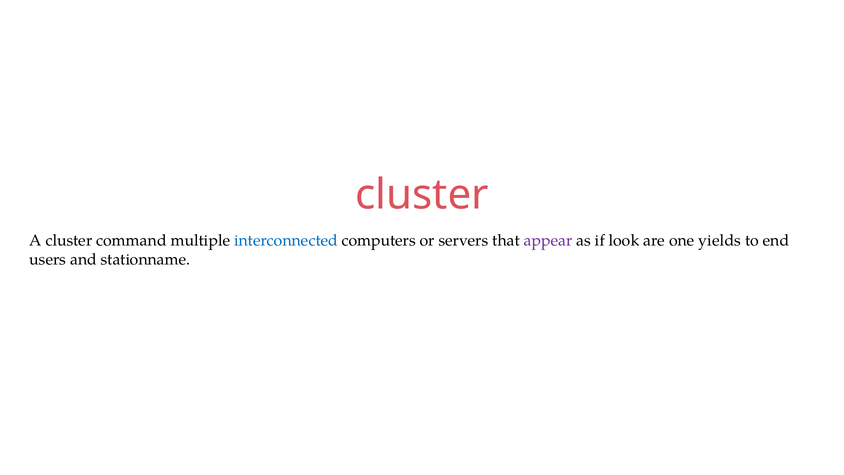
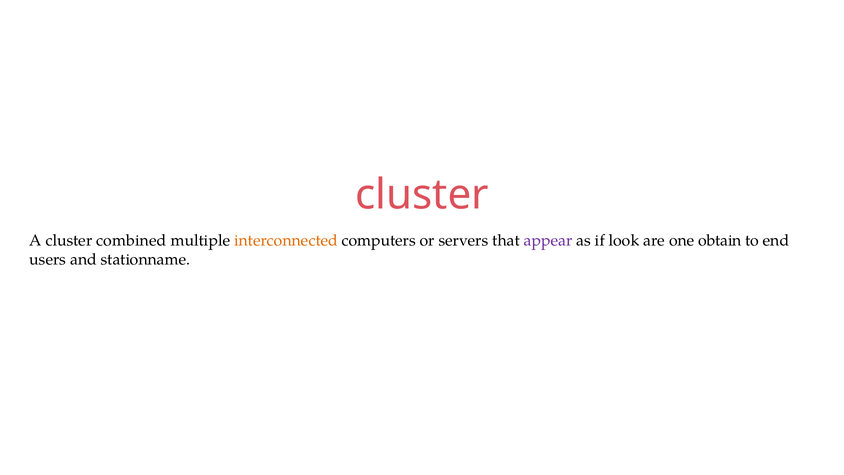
command: command -> combined (131, 241)
interconnected colour: blue -> orange (286, 241)
yields: yields -> obtain (720, 241)
